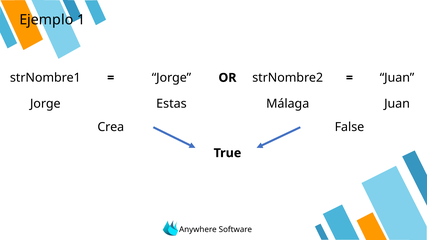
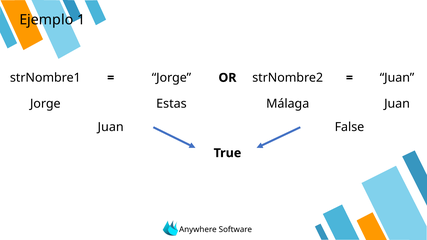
Crea: Crea -> Juan (111, 127)
